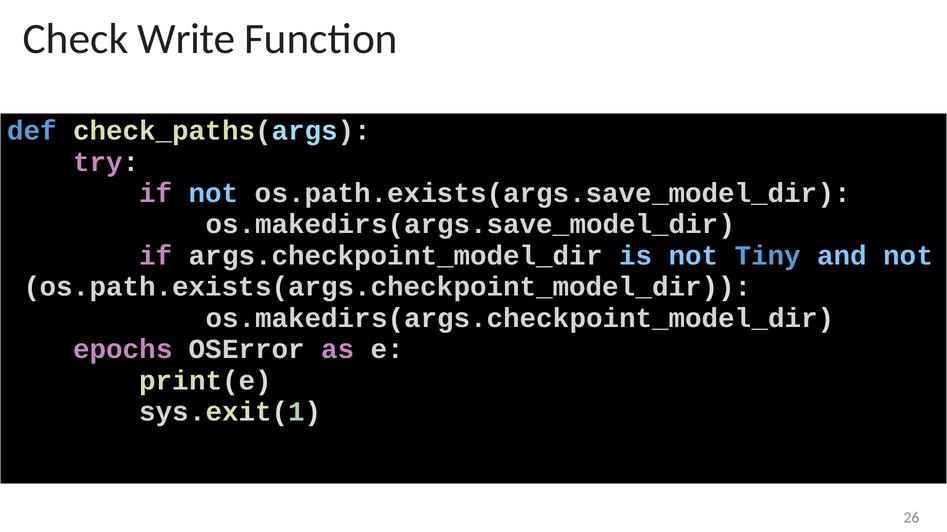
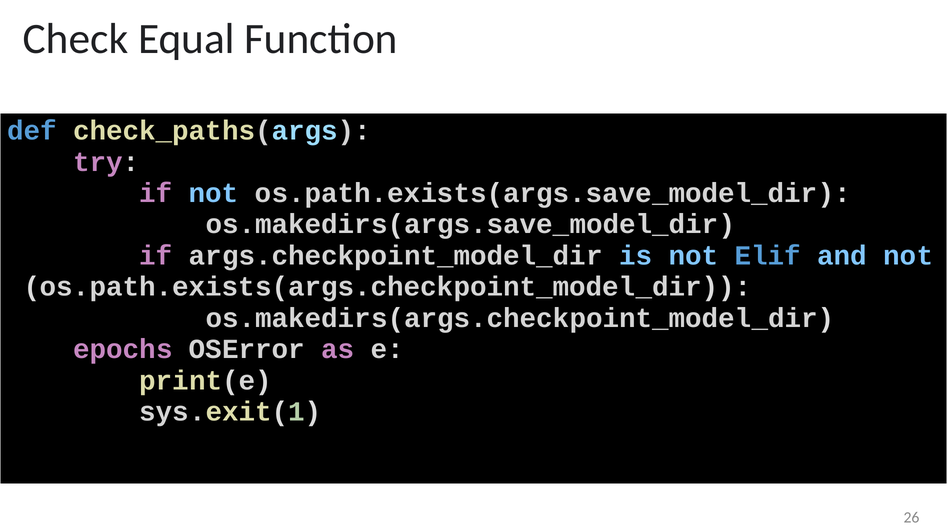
Write: Write -> Equal (186, 39)
Tiny: Tiny -> Elif (768, 256)
